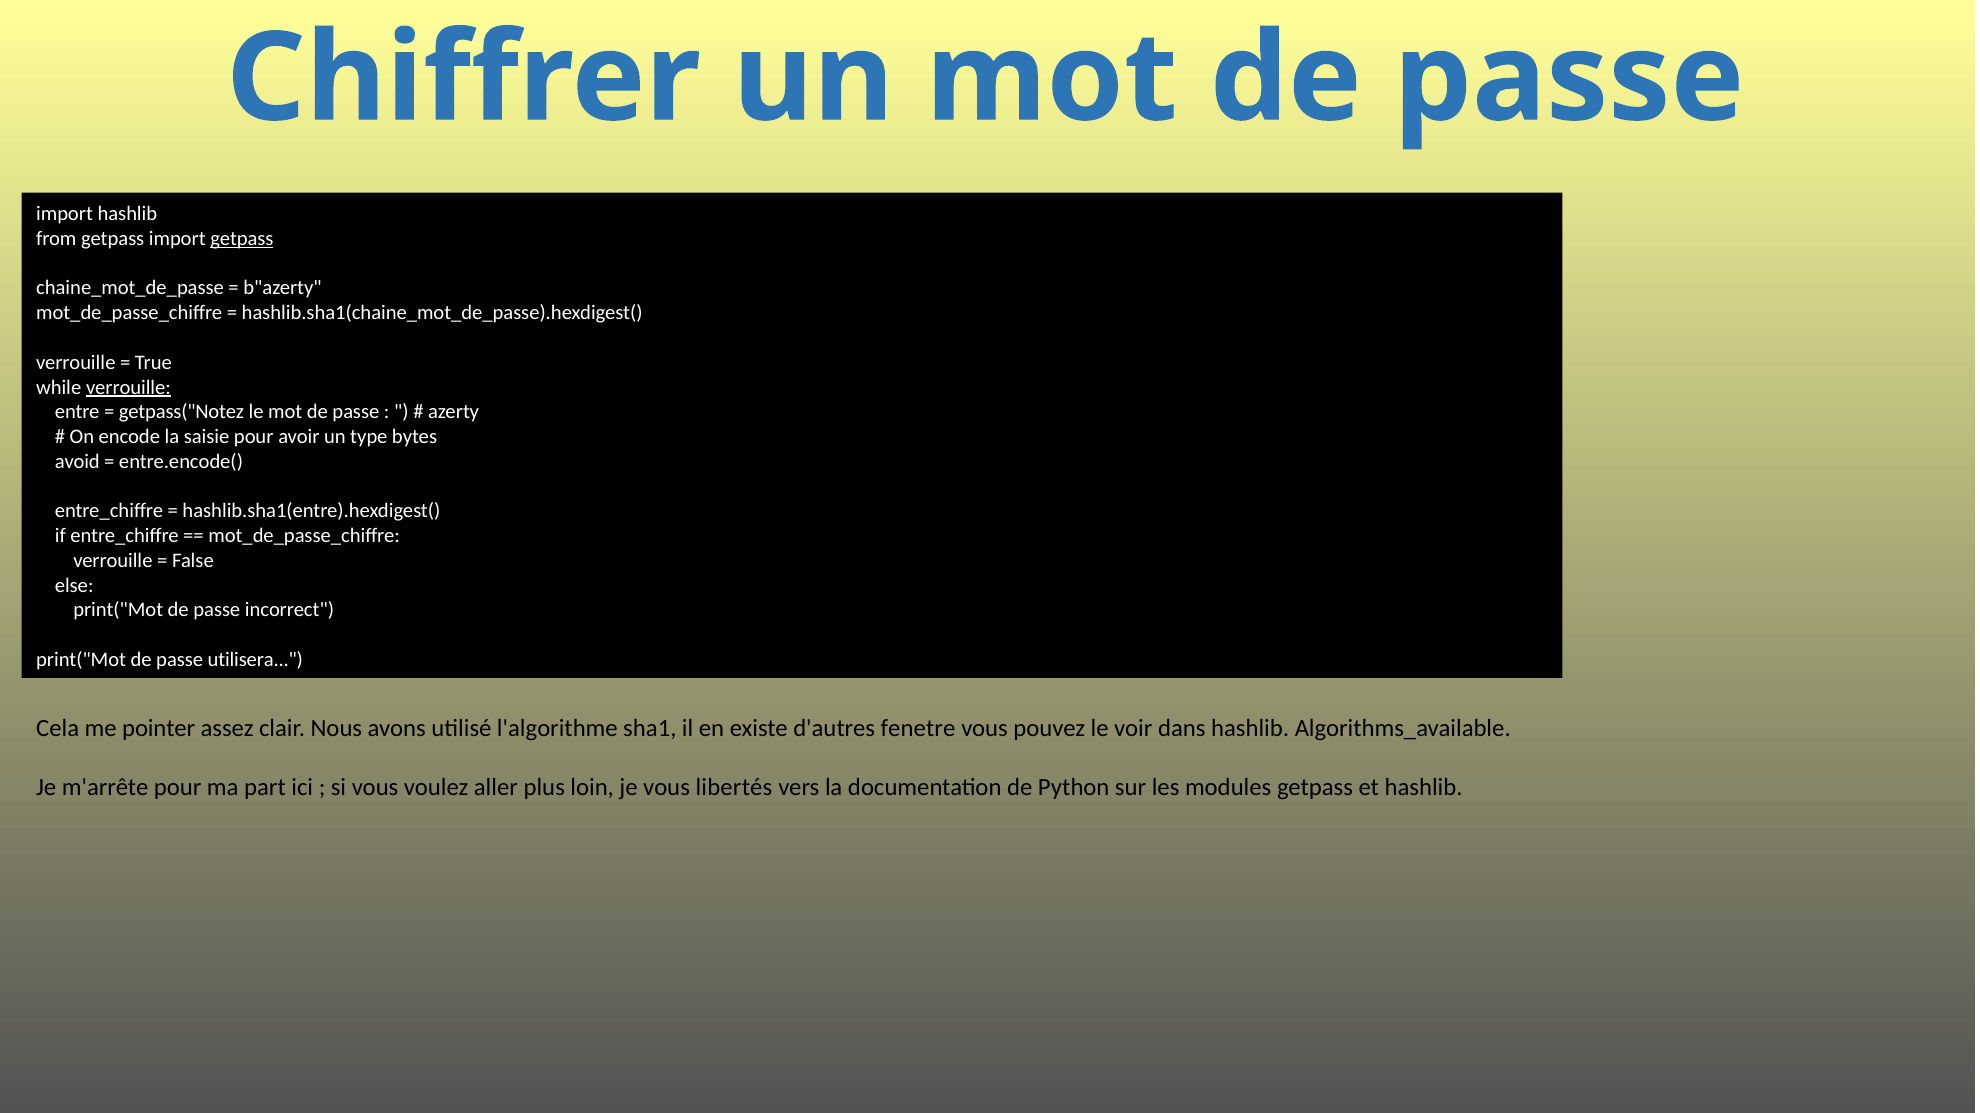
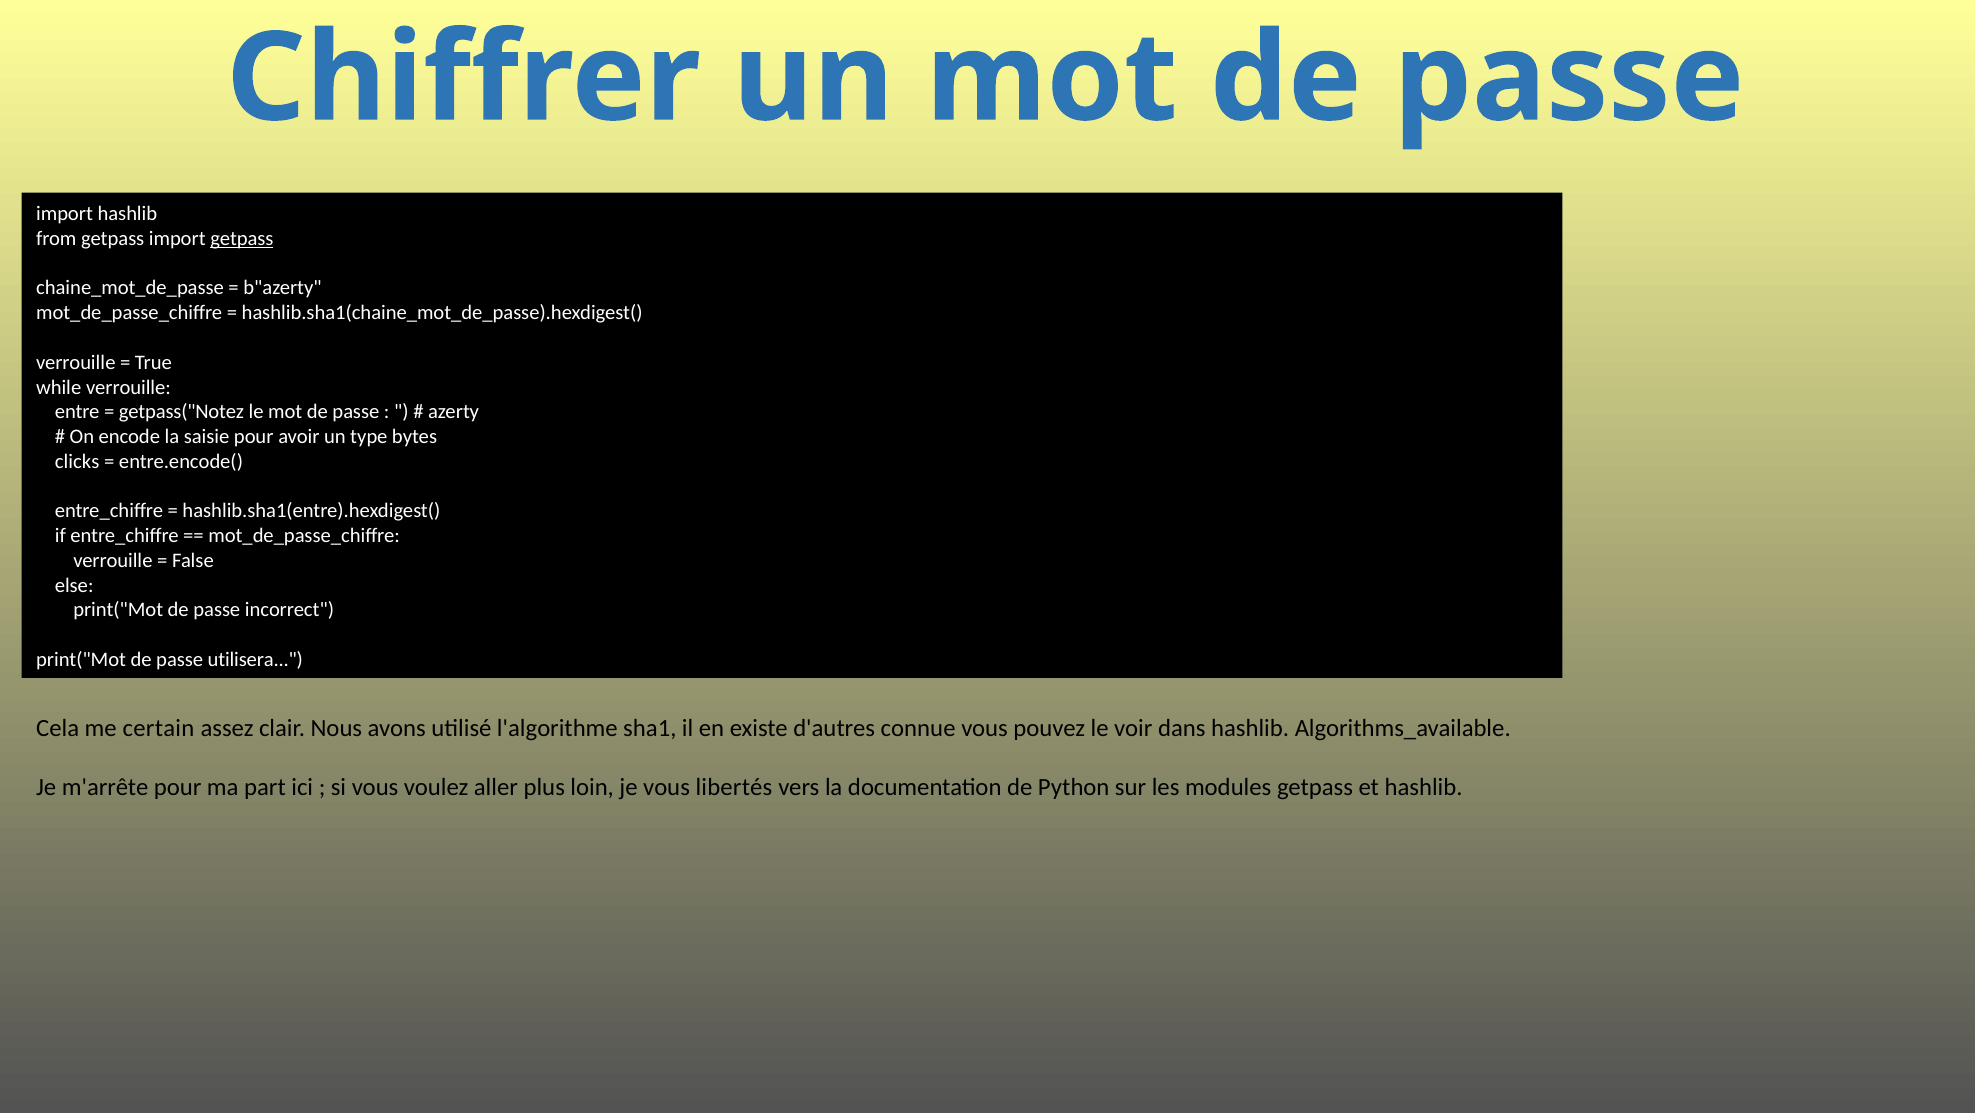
verrouille underline: present -> none (128, 387)
avoid: avoid -> clicks (77, 462)
pointer: pointer -> certain (158, 729)
fenetre: fenetre -> connue (918, 729)
